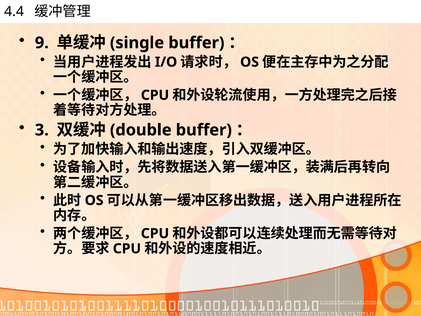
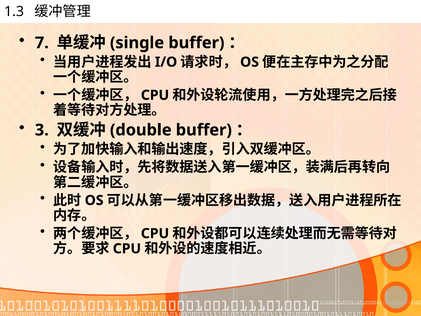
4.4: 4.4 -> 1.3 (14, 11)
9: 9 -> 7 (42, 43)
